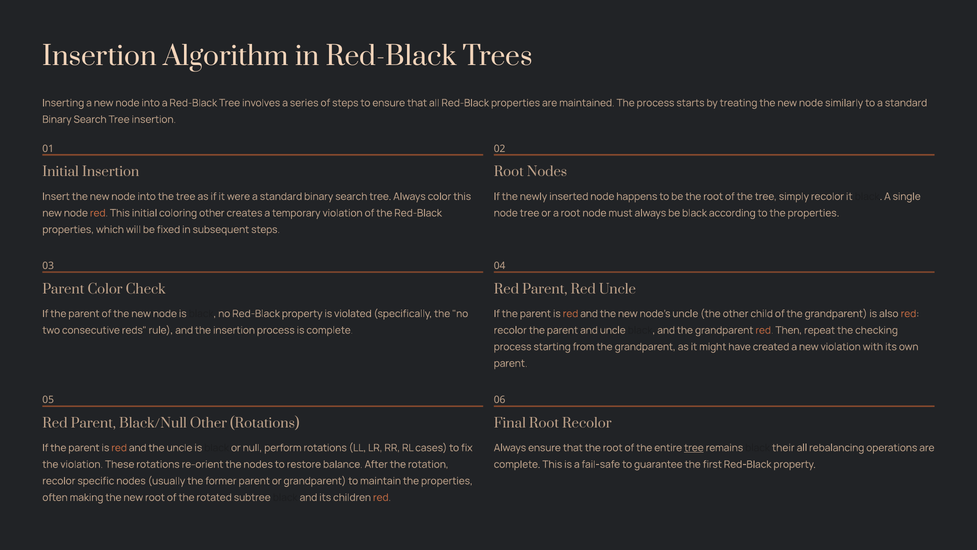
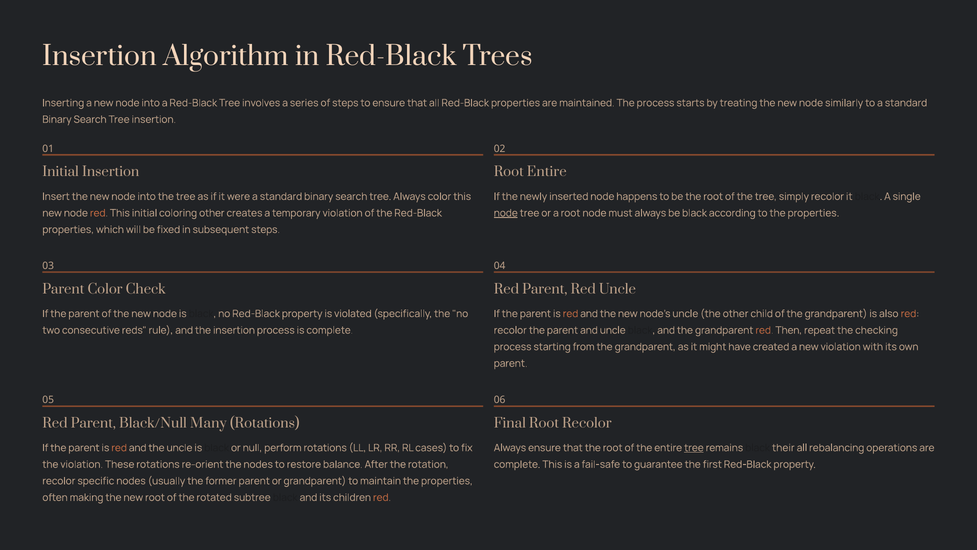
Root Nodes: Nodes -> Entire (547, 172)
node underline: none -> present (506, 213)
Black/Null Other: Other -> Many (208, 423)
